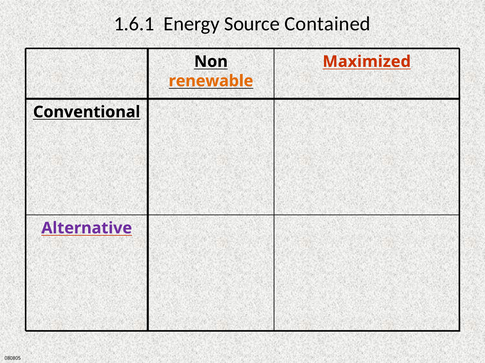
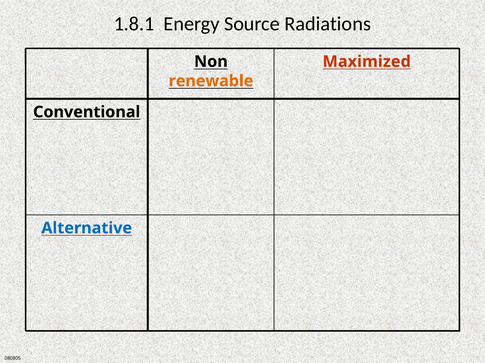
1.6.1: 1.6.1 -> 1.8.1 (134, 24)
Contained: Contained -> Radiations (328, 24)
Alternative colour: purple -> blue (87, 229)
